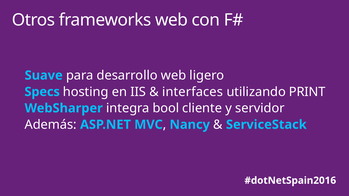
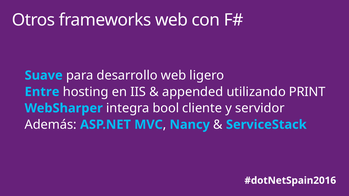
Specs: Specs -> Entre (42, 92)
interfaces: interfaces -> appended (193, 92)
